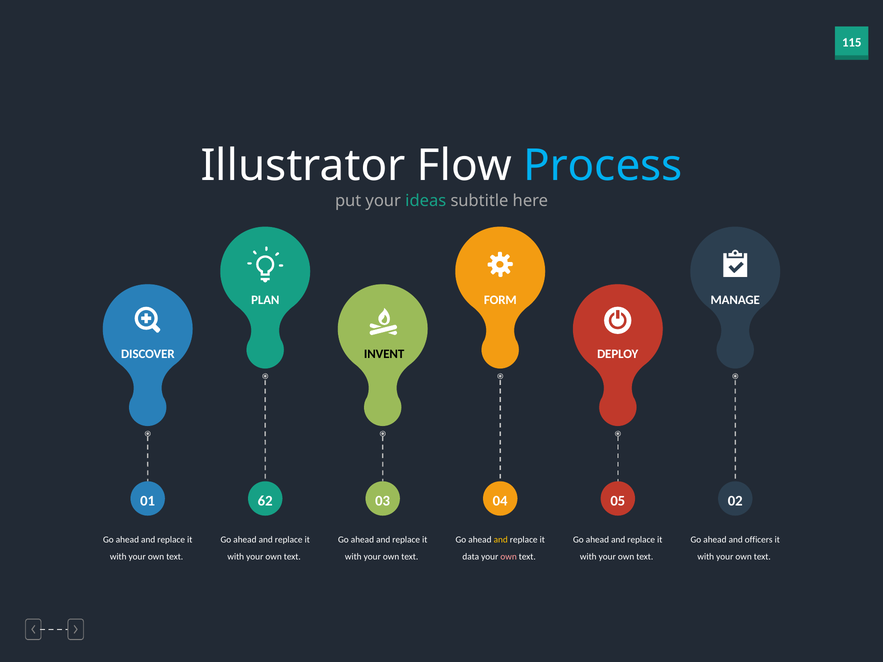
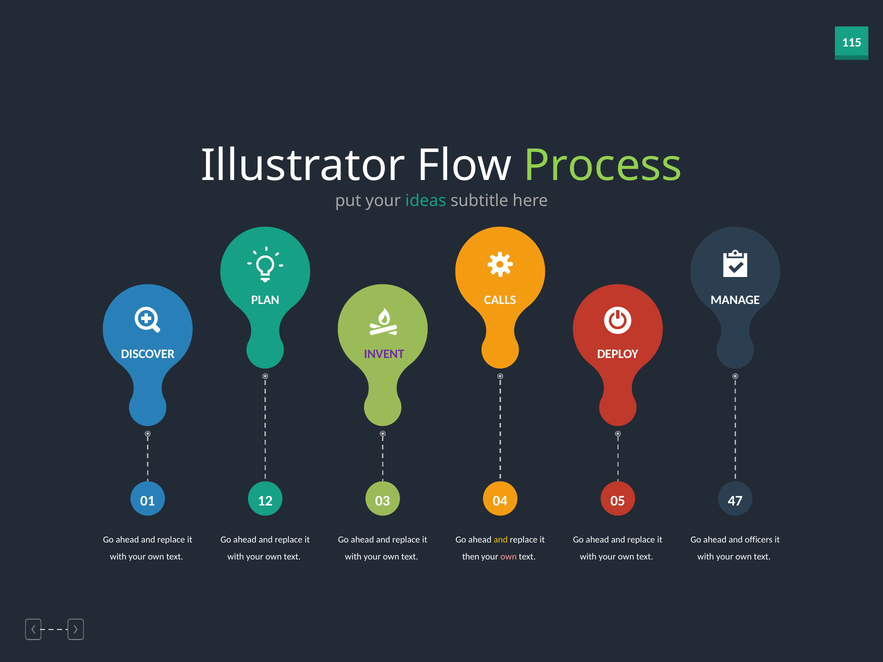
Process colour: light blue -> light green (603, 166)
FORM: FORM -> CALLS (500, 300)
INVENT colour: black -> purple (384, 354)
62: 62 -> 12 (265, 501)
02: 02 -> 47 (735, 501)
data: data -> then (471, 557)
